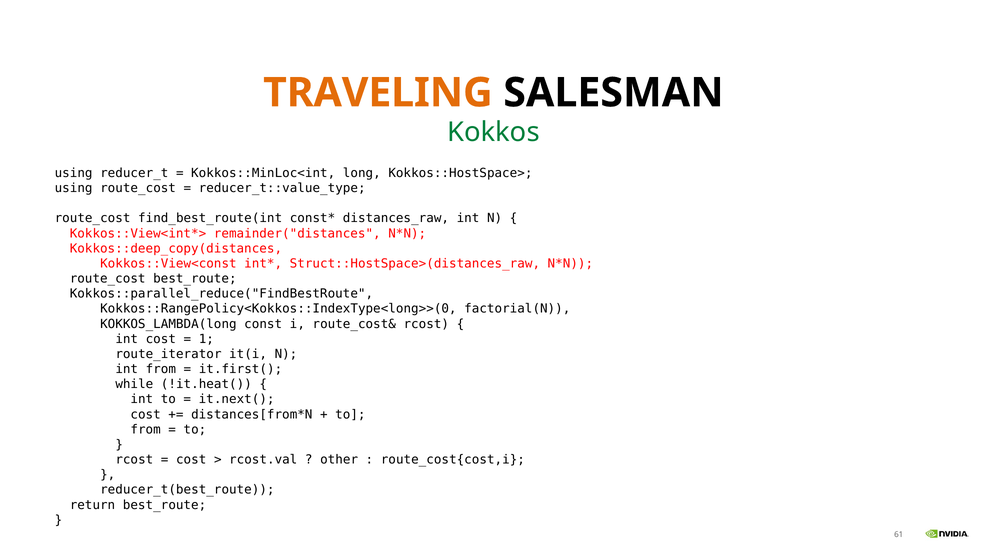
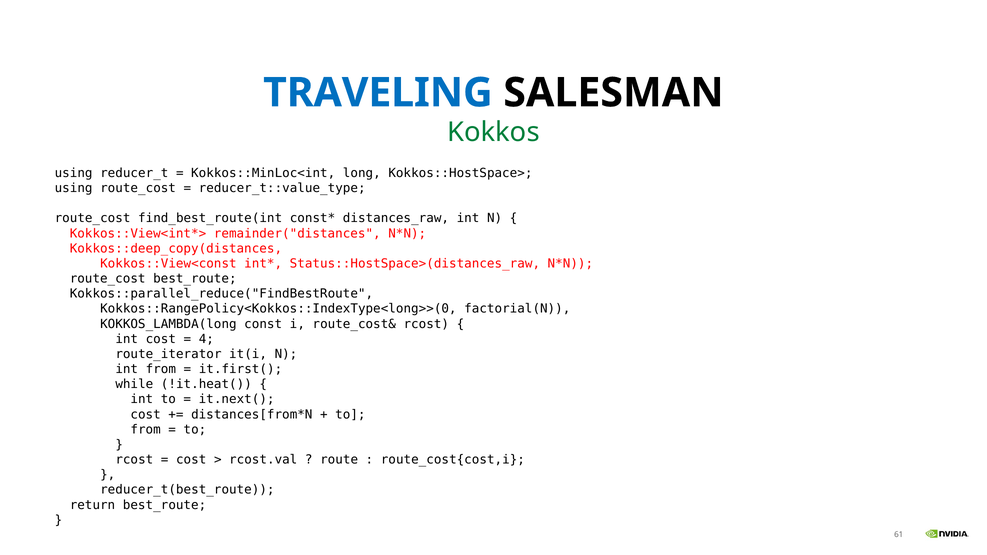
TRAVELING colour: orange -> blue (378, 93)
Struct::HostSpace>(distances_raw: Struct::HostSpace>(distances_raw -> Status::HostSpace>(distances_raw (415, 264)
1: 1 -> 4 (206, 339)
other: other -> route (339, 460)
